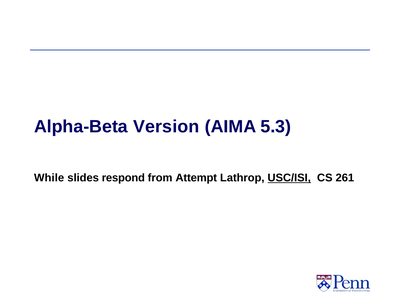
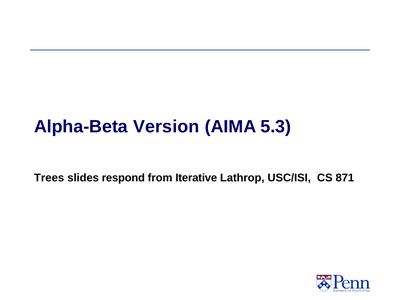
While: While -> Trees (49, 178)
Attempt: Attempt -> Iterative (196, 178)
USC/ISI underline: present -> none (289, 178)
261: 261 -> 871 (345, 178)
